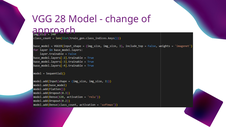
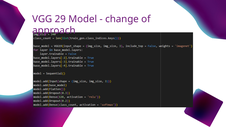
28: 28 -> 29 (60, 19)
